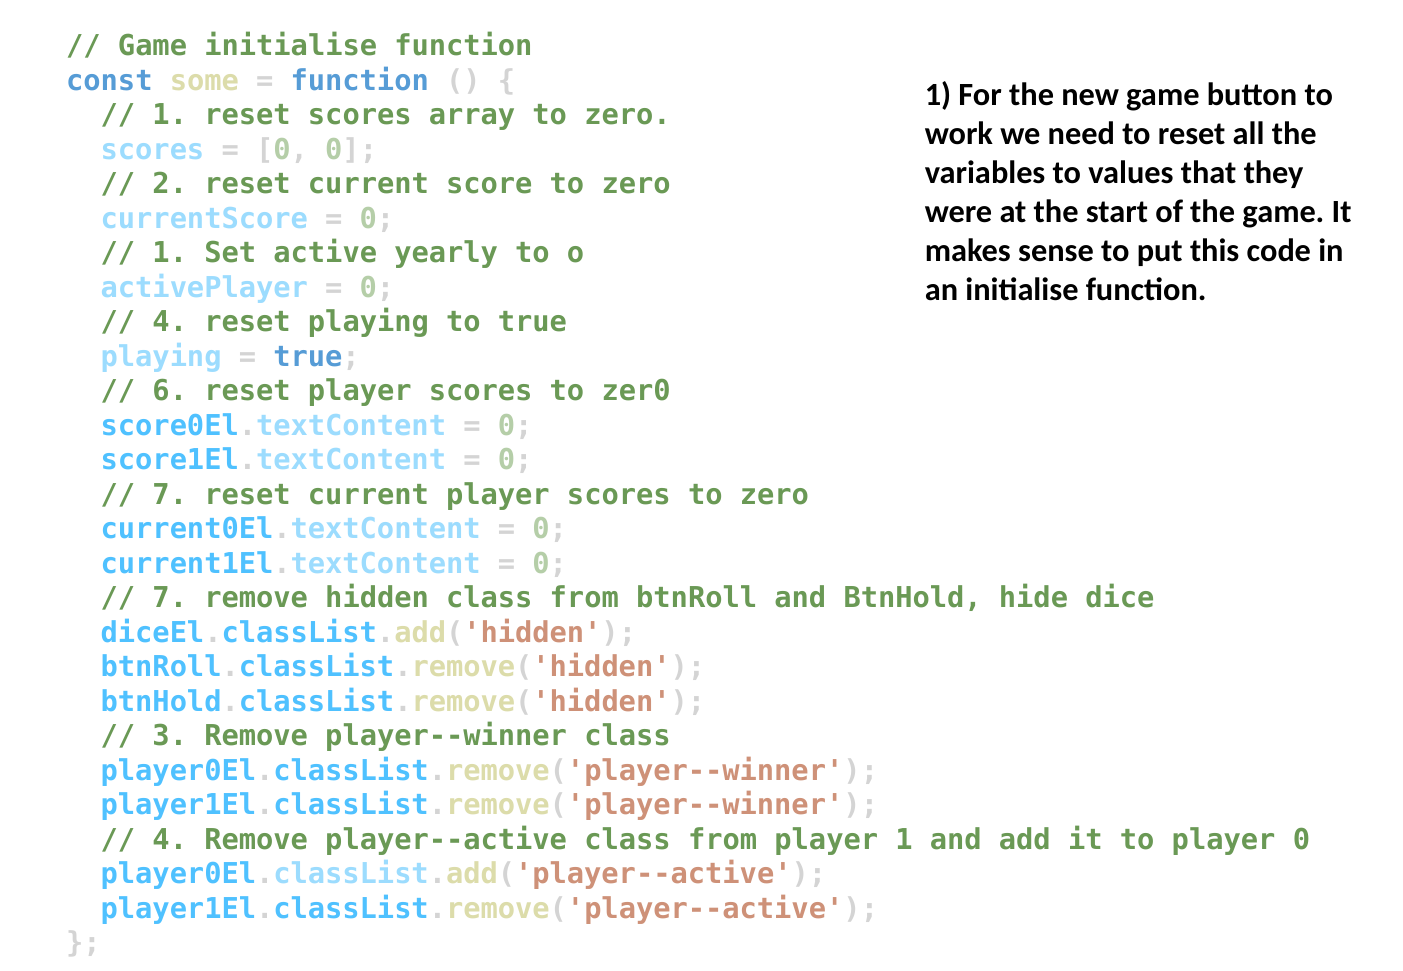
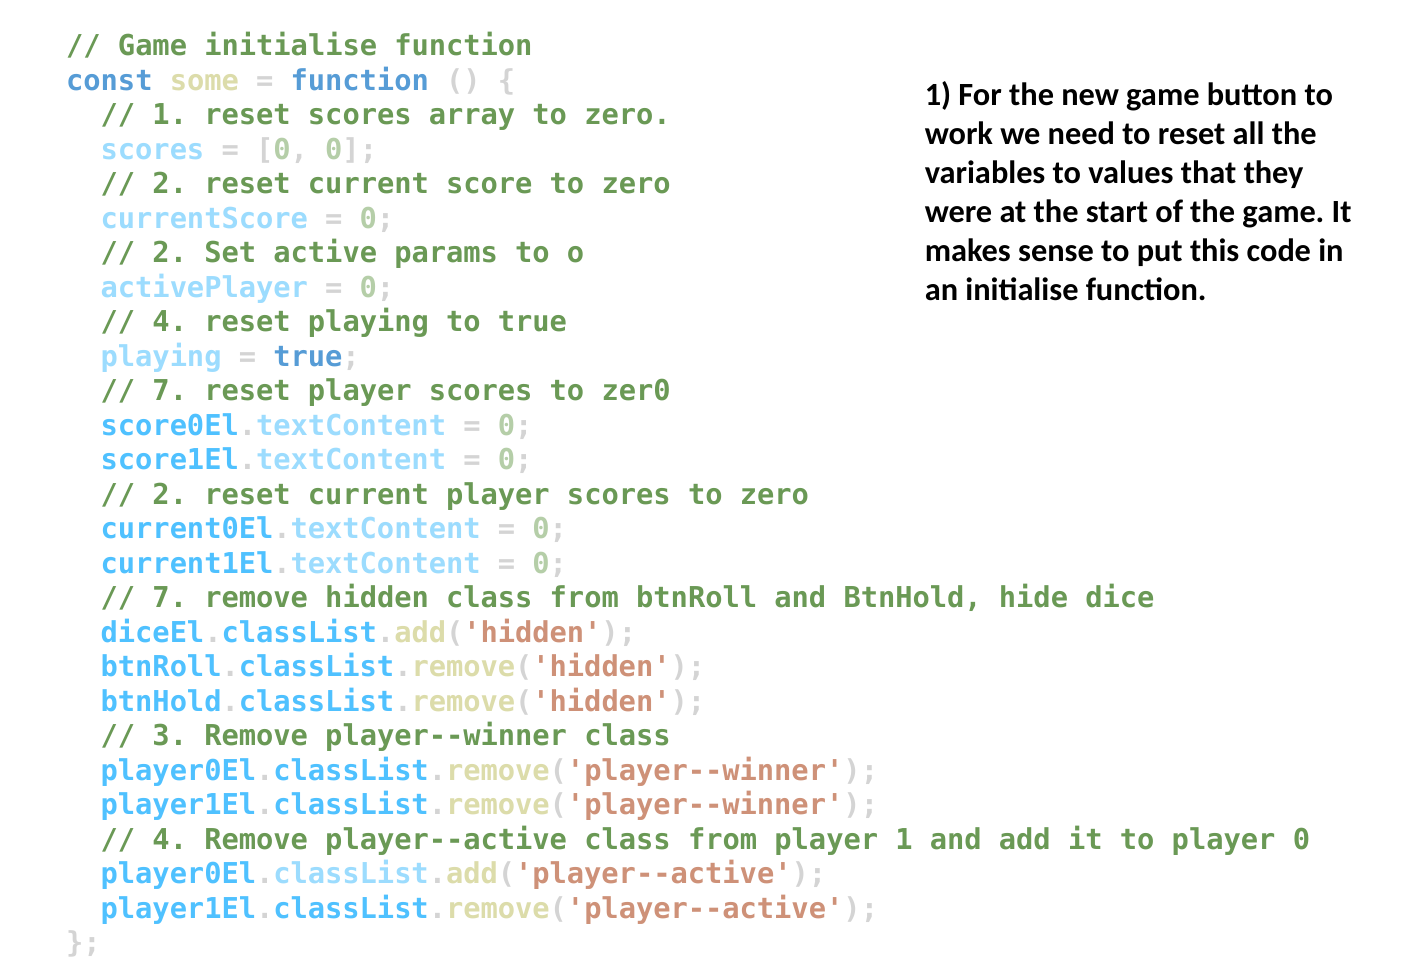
1: 1 -> 2 (170, 253)
yearly: yearly -> params (446, 253)
6: 6 -> 7 (170, 391)
7: 7 -> 2 (170, 495)
